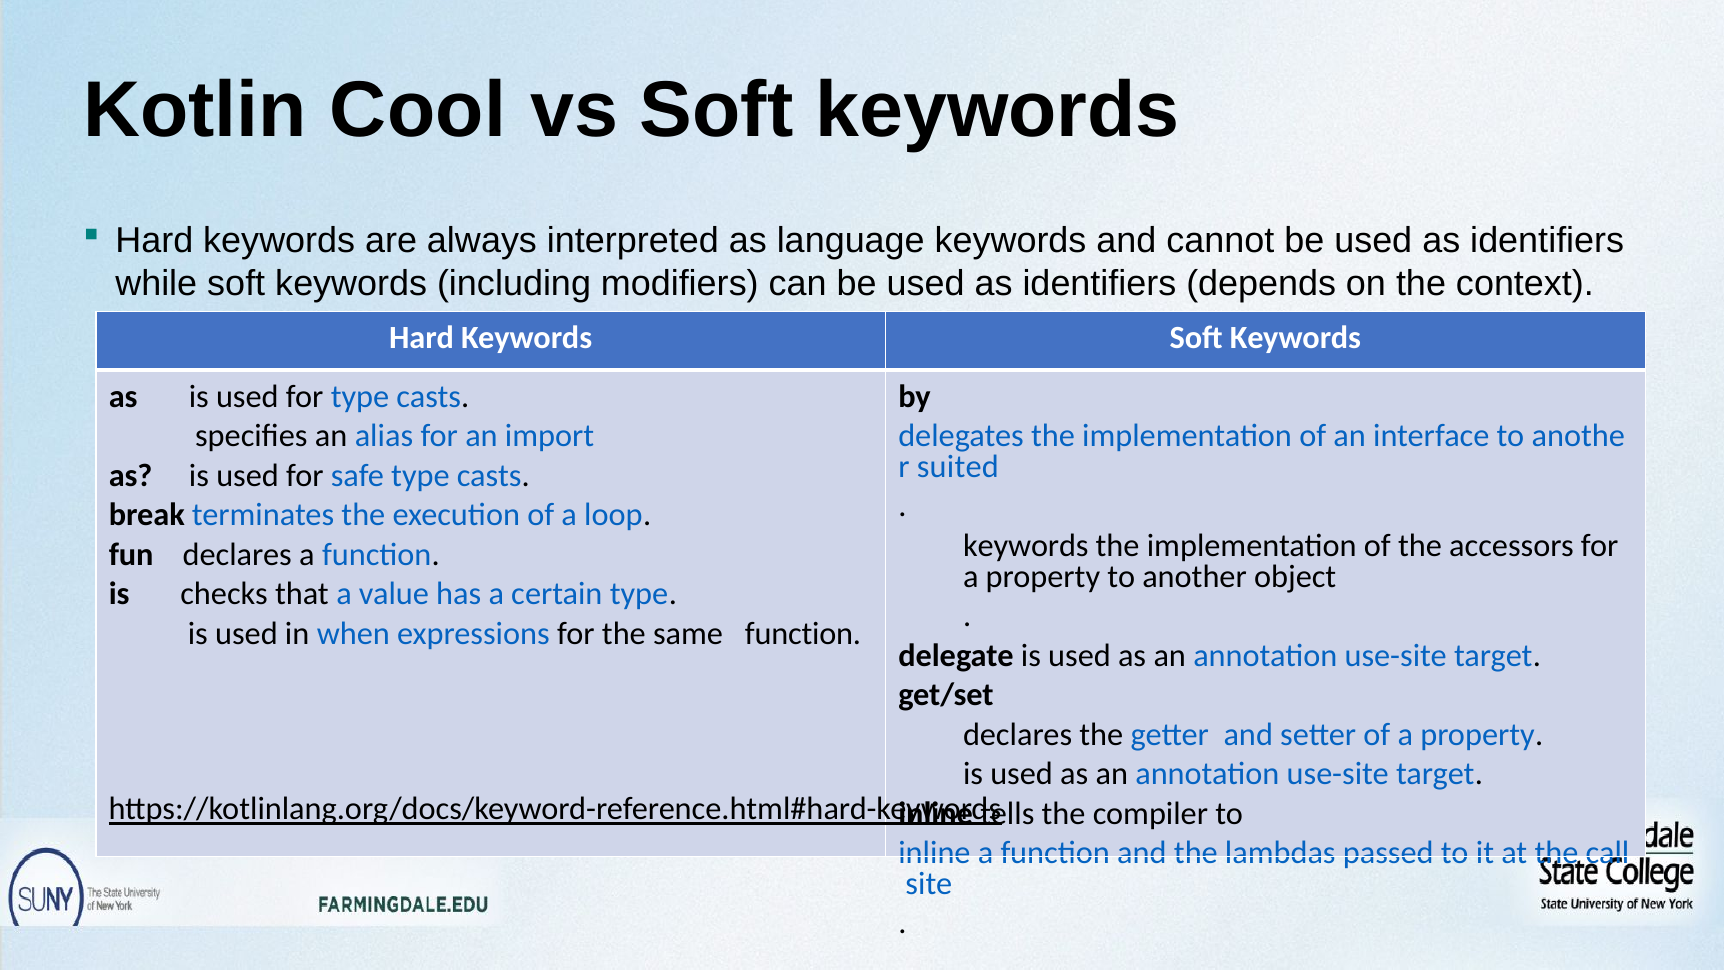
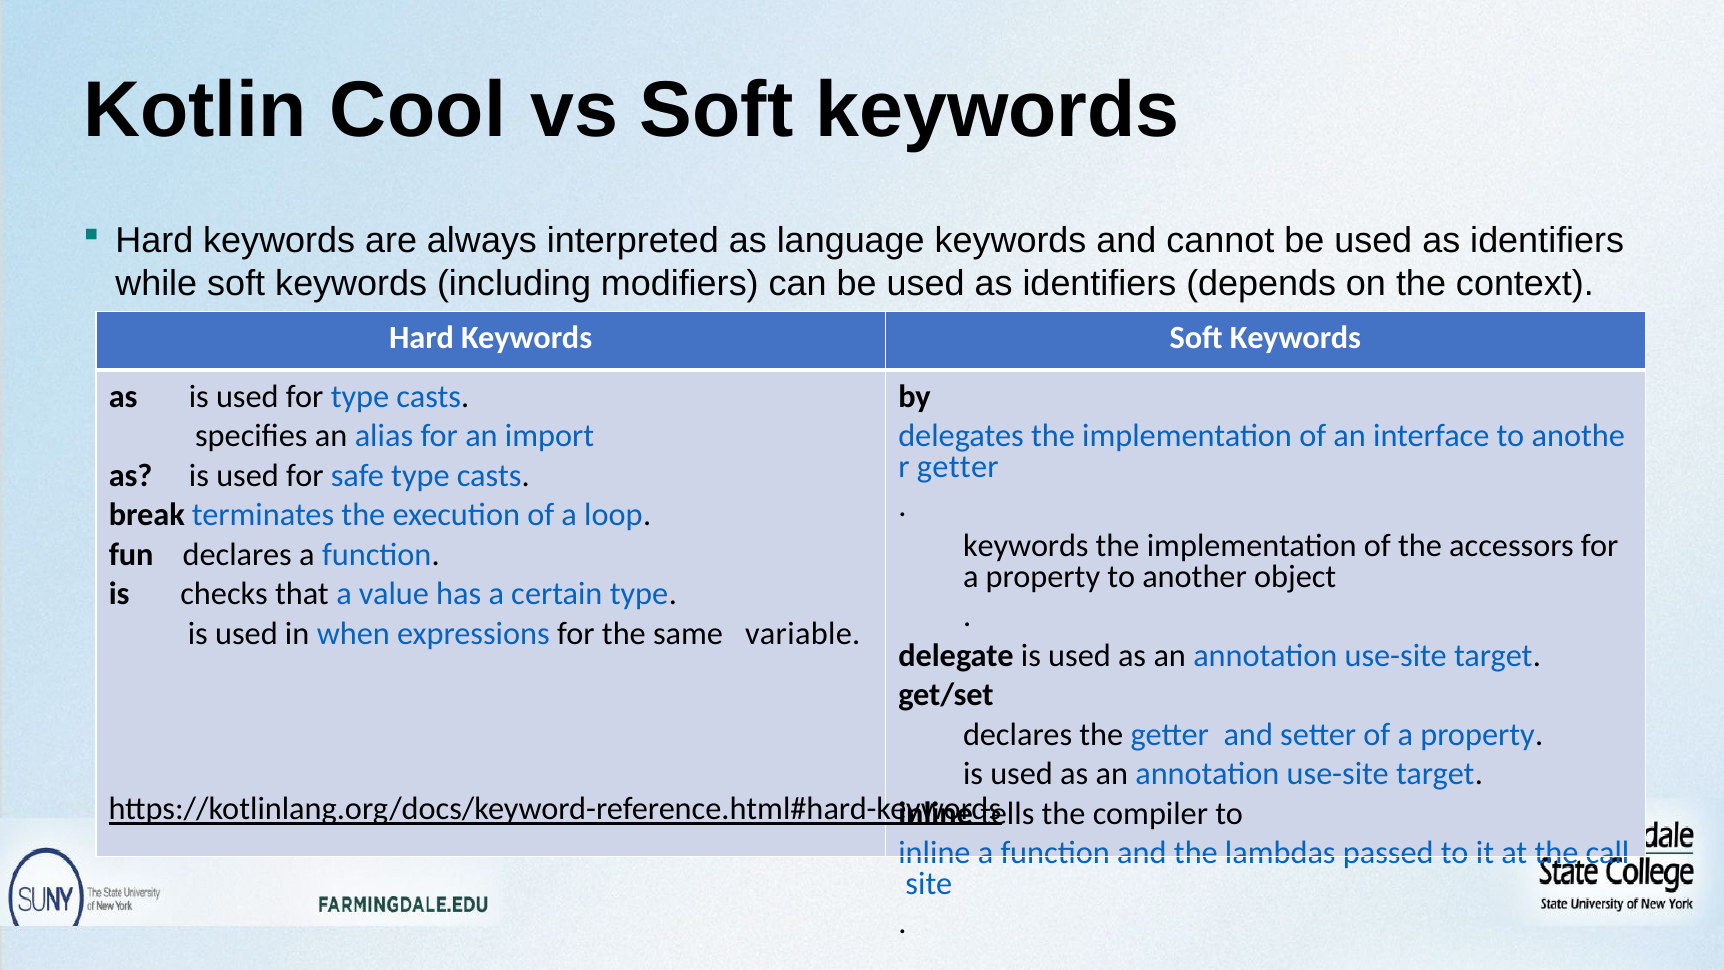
suited: suited -> getter (958, 467)
same function: function -> variable (803, 633)
